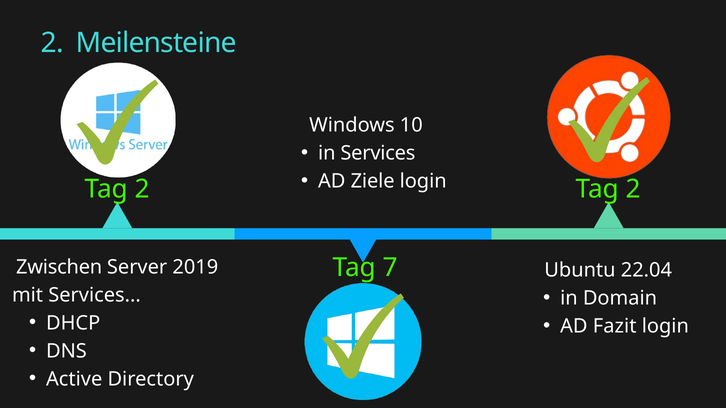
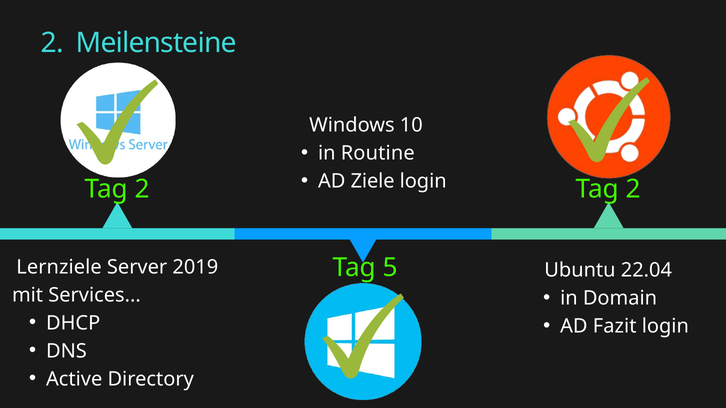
in Services: Services -> Routine (378, 153)
7: 7 -> 5 (390, 268)
Zwischen: Zwischen -> Lernziele (59, 267)
